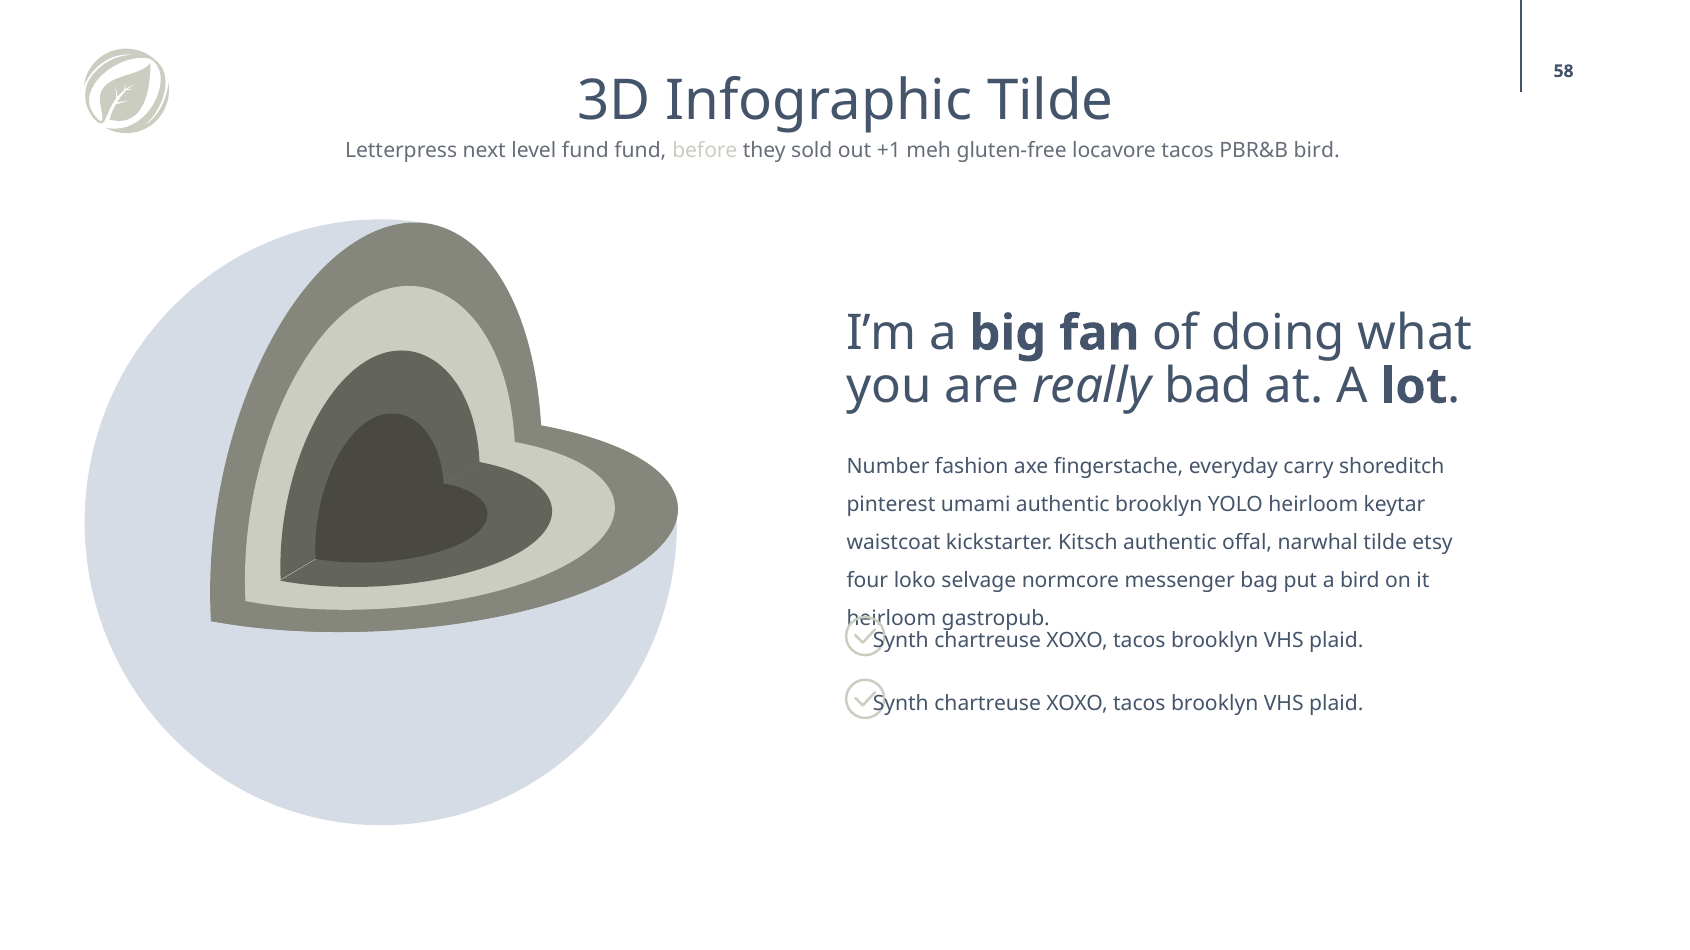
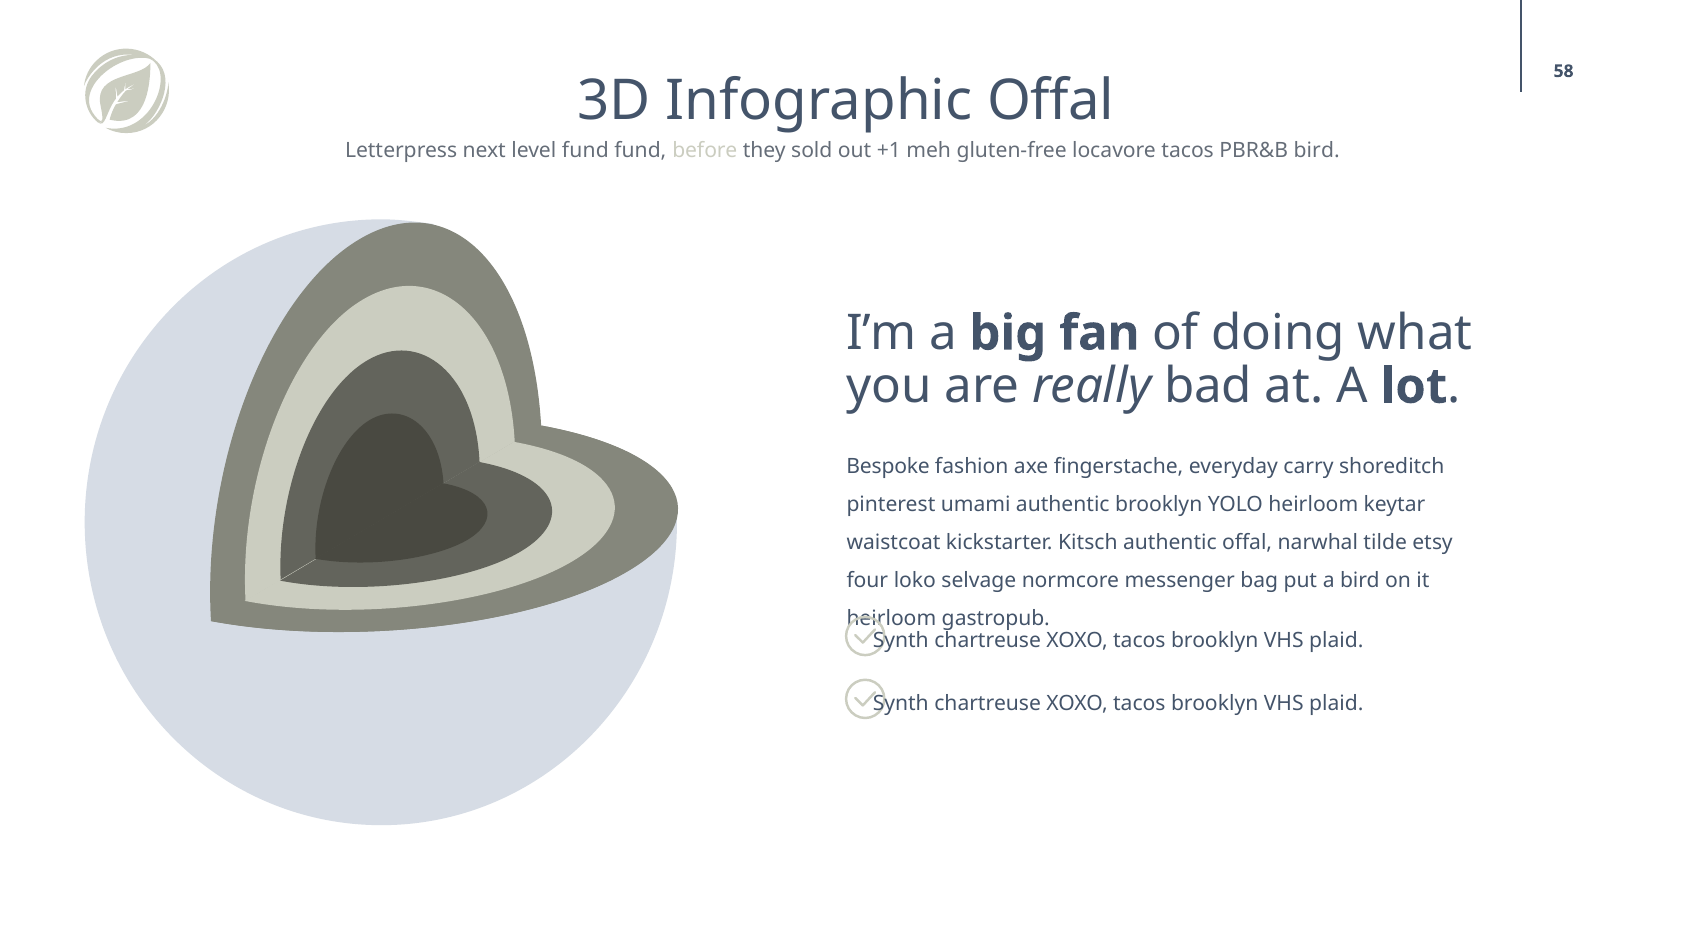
Infographic Tilde: Tilde -> Offal (1051, 101)
Number: Number -> Bespoke (888, 467)
